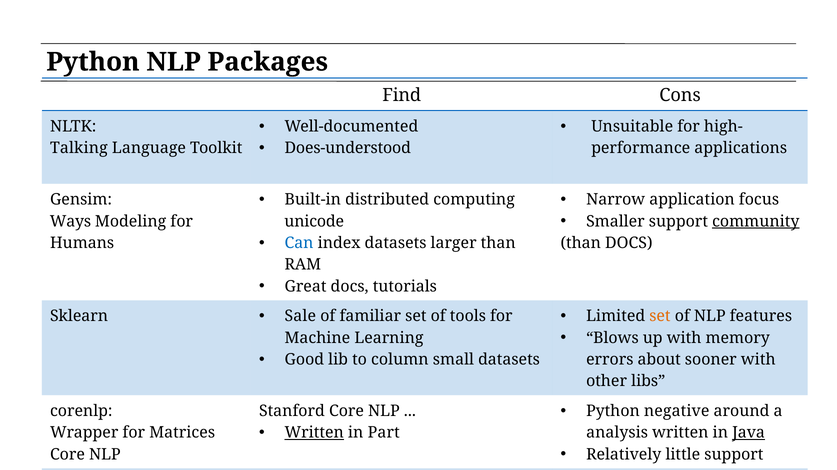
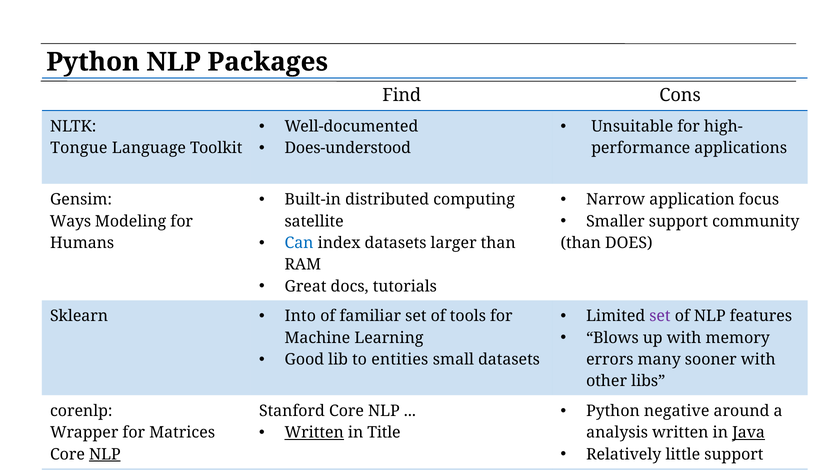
Talking: Talking -> Tongue (79, 148)
community underline: present -> none (756, 221)
unicode: unicode -> satellite (314, 221)
than DOCS: DOCS -> DOES (629, 243)
set colour: orange -> purple (660, 316)
Sale: Sale -> Into (300, 316)
column: column -> entities (400, 359)
about: about -> many (659, 359)
Part: Part -> Title (384, 433)
NLP underline: none -> present (105, 454)
